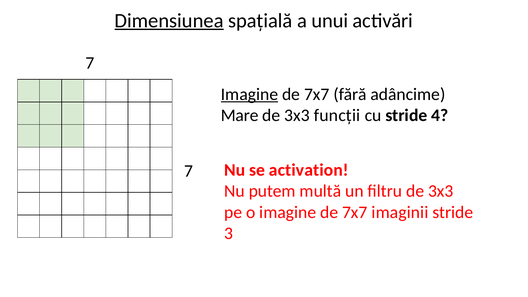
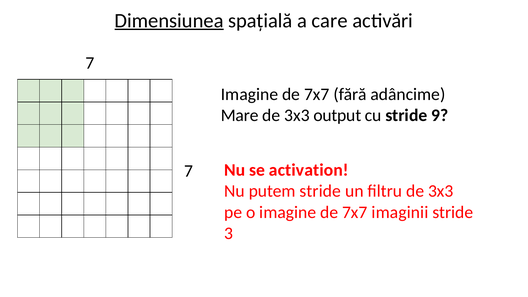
unui: unui -> care (330, 21)
Imagine underline: present -> none (249, 94)
funcții: funcții -> output (337, 115)
4: 4 -> 9 (440, 115)
putem multă: multă -> stride (320, 191)
